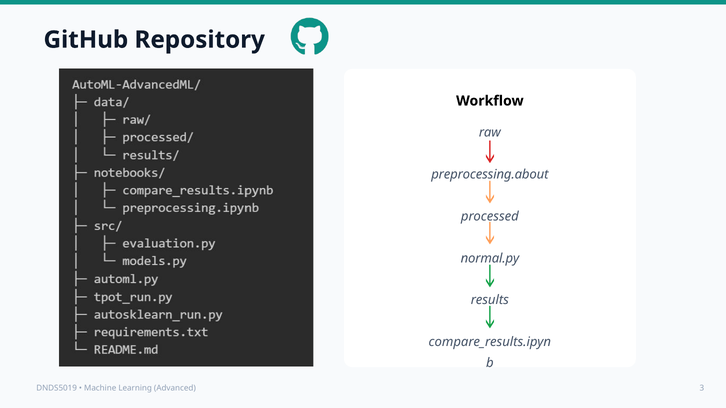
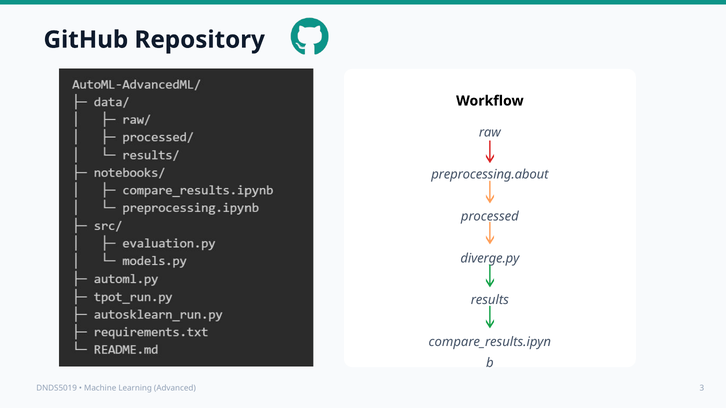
normal.py: normal.py -> diverge.py (490, 258)
